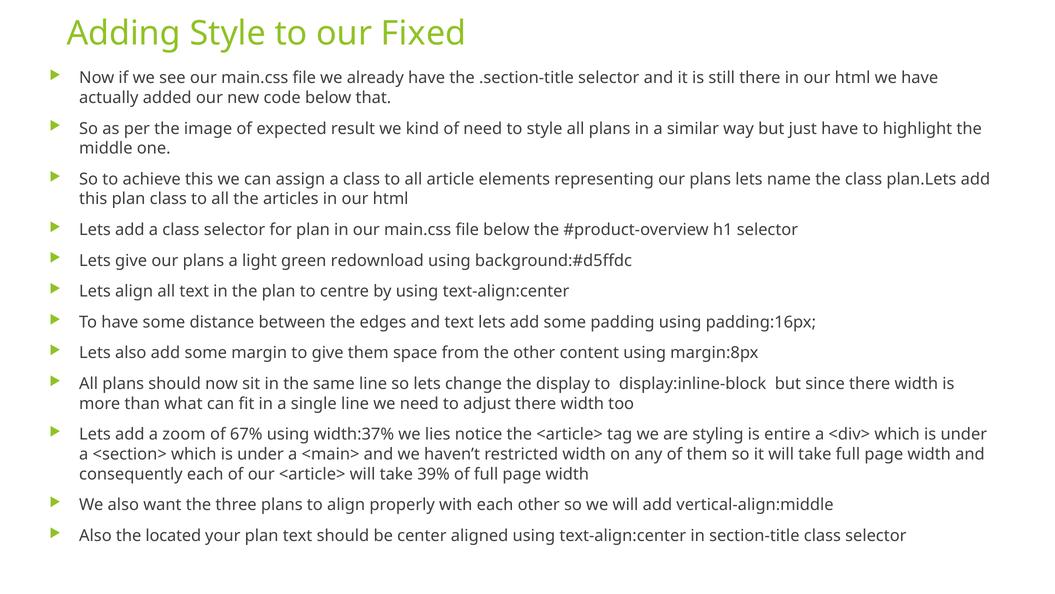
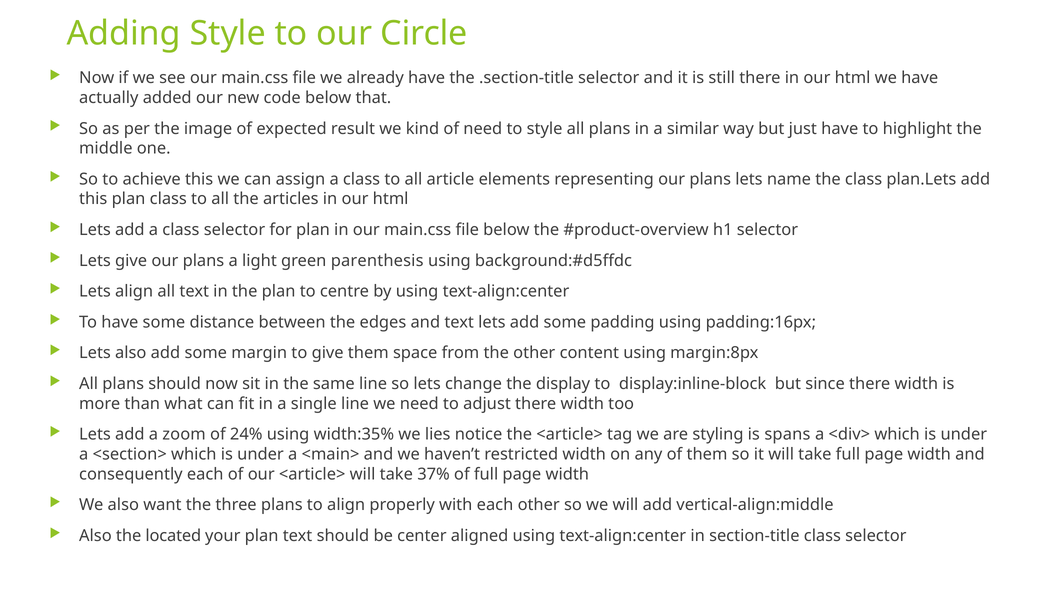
Fixed: Fixed -> Circle (424, 34)
redownload: redownload -> parenthesis (377, 260)
67%: 67% -> 24% (246, 434)
width:37%: width:37% -> width:35% (354, 434)
entire: entire -> spans (787, 434)
39%: 39% -> 37% (434, 474)
